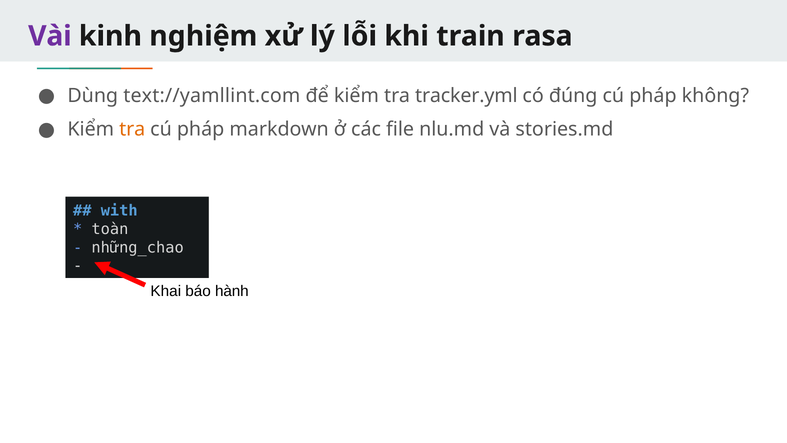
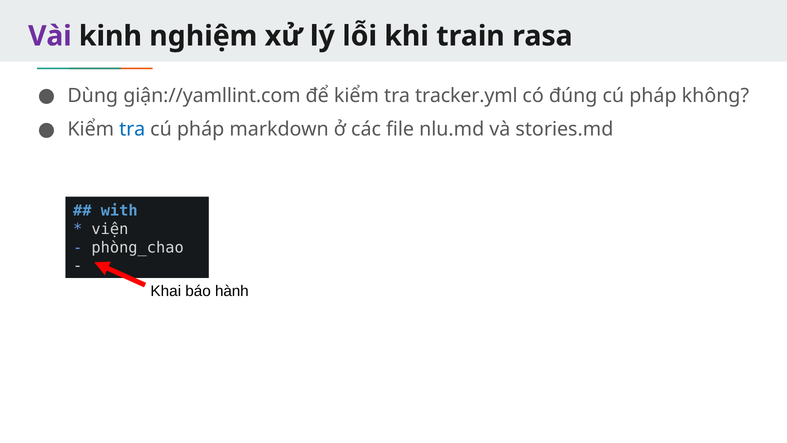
text://yamllint.com: text://yamllint.com -> giận://yamllint.com (212, 96)
tra colour: orange -> blue (132, 129)
toàn: toàn -> viện (110, 229)
những_chao: những_chao -> phòng_chao (138, 247)
